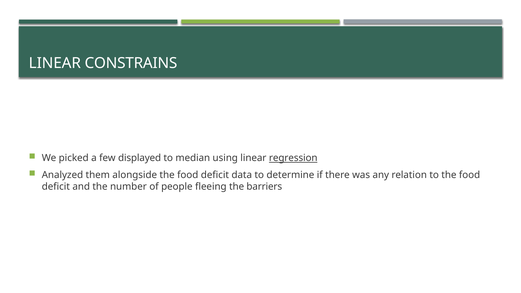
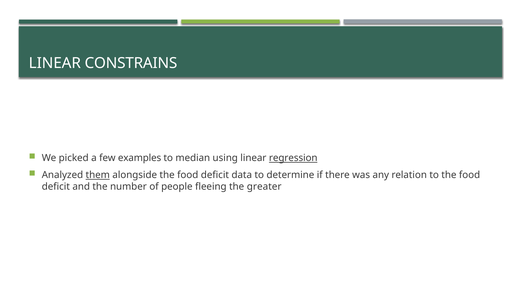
displayed: displayed -> examples (140, 158)
them underline: none -> present (98, 175)
barriers: barriers -> greater (264, 187)
